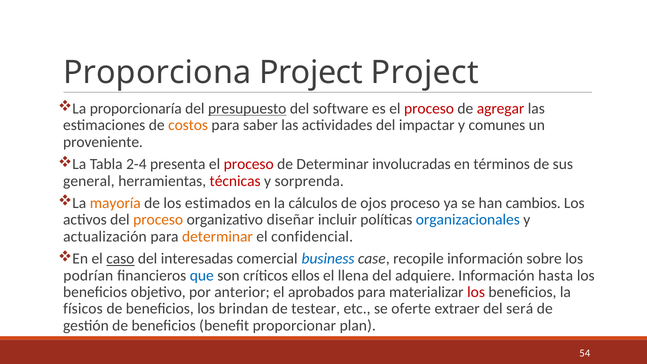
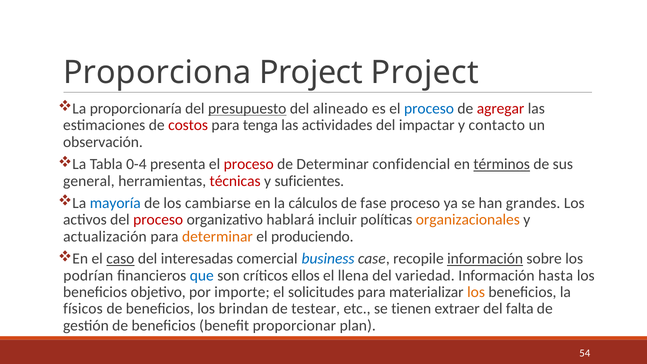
software: software -> alineado (341, 109)
proceso colour: red -> blue (429, 109)
costos colour: orange -> red (188, 125)
saber: saber -> tenga (260, 125)
comunes: comunes -> contacto (497, 125)
proveniente: proveniente -> observación (103, 142)
2-4: 2-4 -> 0-4 (136, 164)
involucradas: involucradas -> confidencial (411, 164)
términos underline: none -> present (502, 164)
sorprenda: sorprenda -> suficientes (309, 181)
mayoría colour: orange -> blue (115, 203)
estimados: estimados -> cambiarse (218, 203)
ojos: ojos -> fase (373, 203)
cambios: cambios -> grandes (533, 203)
proceso colour: orange -> red (158, 220)
diseñar: diseñar -> hablará (290, 220)
organizacionales colour: blue -> orange (468, 220)
confidencial: confidencial -> produciendo (312, 236)
información underline: none -> present (485, 259)
adquiere: adquiere -> variedad (425, 275)
anterior: anterior -> importe (242, 292)
aprobados: aprobados -> solicitudes (321, 292)
los colour: red -> orange (476, 292)
oferte: oferte -> tienen (411, 309)
será: será -> falta (520, 309)
